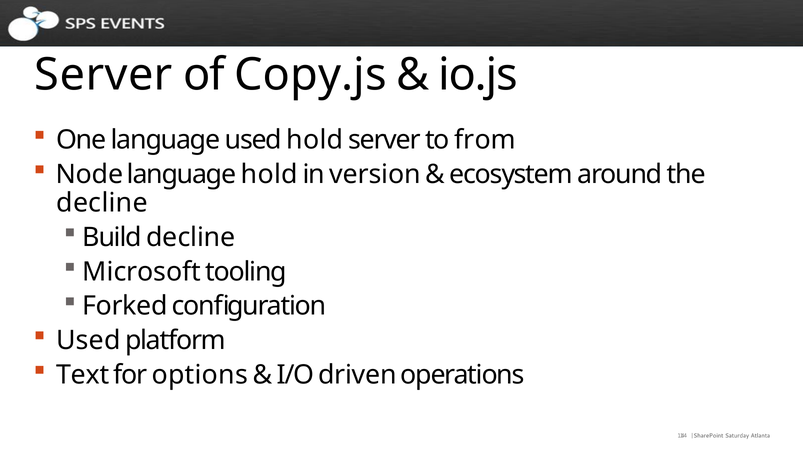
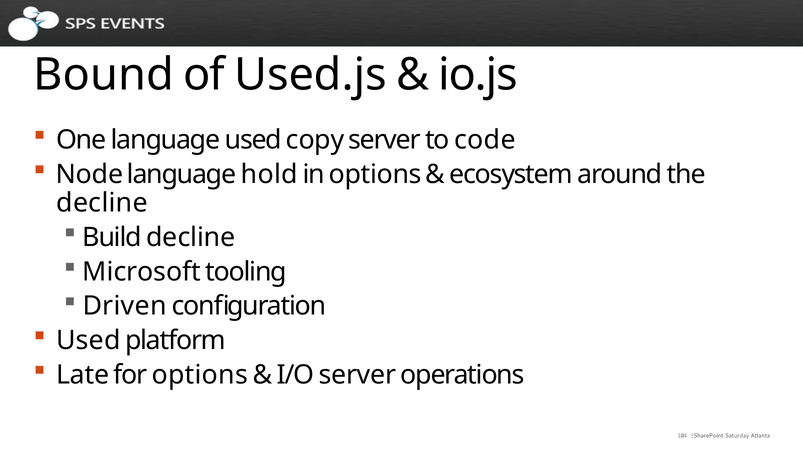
Server: Server -> Bound (104, 75)
Copy.js: Copy.js -> Used.js (310, 75)
used hold: hold -> copy (315, 140)
from: from -> code (485, 140)
in version: version -> options (375, 174)
Forked: Forked -> Driven (125, 306)
Text: Text -> Late (83, 374)
I/O driven: driven -> server (357, 374)
